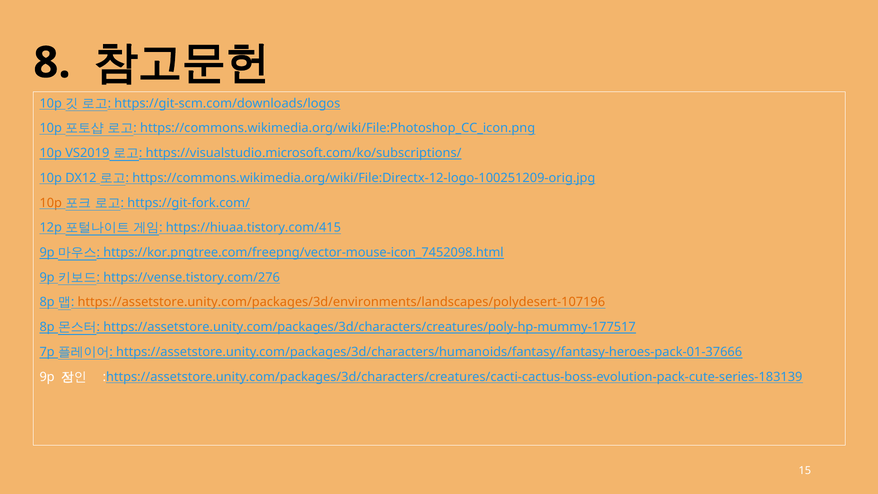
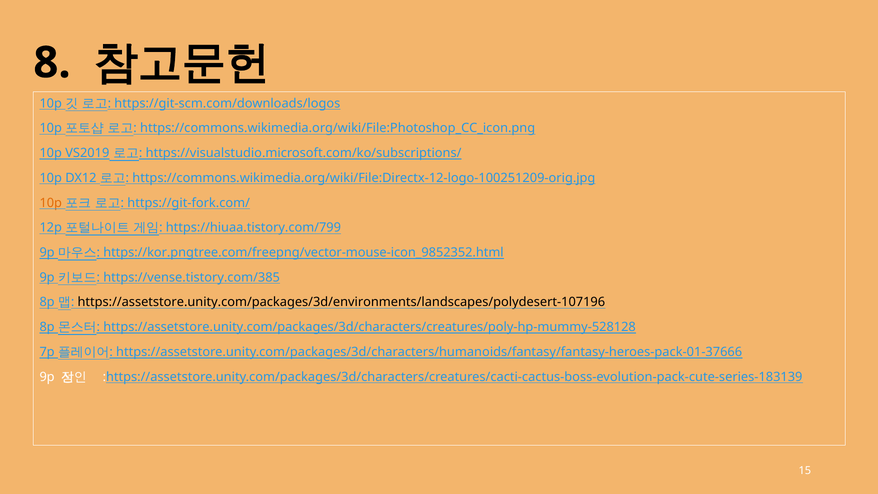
https://hiuaa.tistory.com/415: https://hiuaa.tistory.com/415 -> https://hiuaa.tistory.com/799 (253, 228)
https://kor.pngtree.com/freepng/vector-mouse-icon_7452098.html: https://kor.pngtree.com/freepng/vector-mouse-icon_7452098.html -> https://kor.pngtree.com/freepng/vector-mouse-icon_9852352.html (303, 252)
https://vense.tistory.com/276: https://vense.tistory.com/276 -> https://vense.tistory.com/385 (192, 277)
https://assetstore.unity.com/packages/3d/environments/landscapes/polydesert-107196 colour: orange -> black (341, 302)
https://assetstore.unity.com/packages/3d/characters/creatures/poly-hp-mummy-177517: https://assetstore.unity.com/packages/3d/characters/creatures/poly-hp-mummy-177517 -> https://assetstore.unity.com/packages/3d/characters/creatures/poly-hp-mummy-528128 (370, 327)
